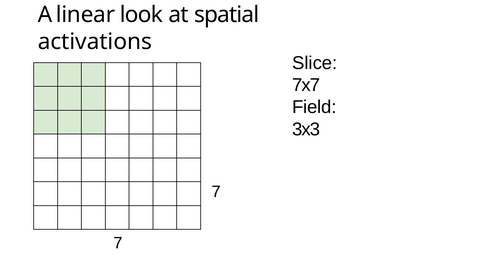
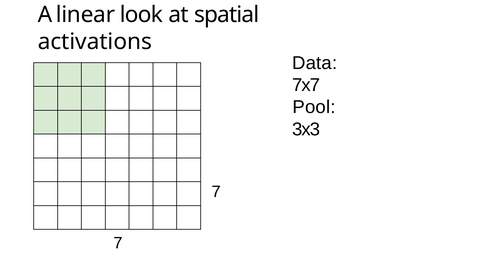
Slice: Slice -> Data (315, 63)
Field: Field -> Pool (314, 107)
